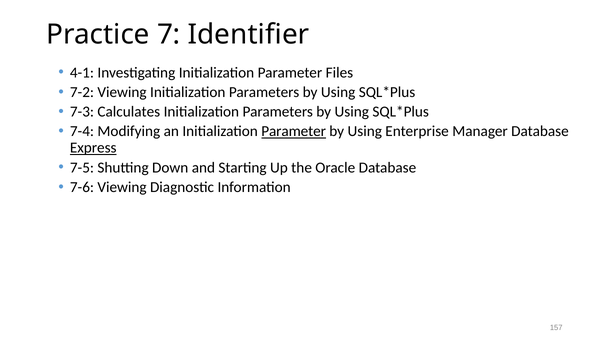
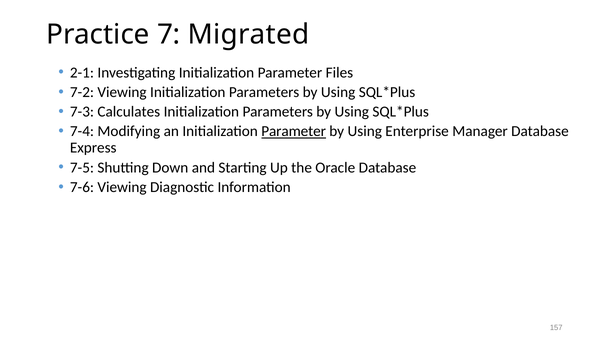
Identifier: Identifier -> Migrated (248, 34)
4-1: 4-1 -> 2-1 (82, 72)
Express underline: present -> none (93, 148)
